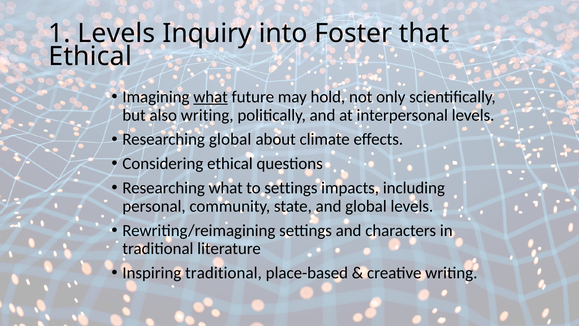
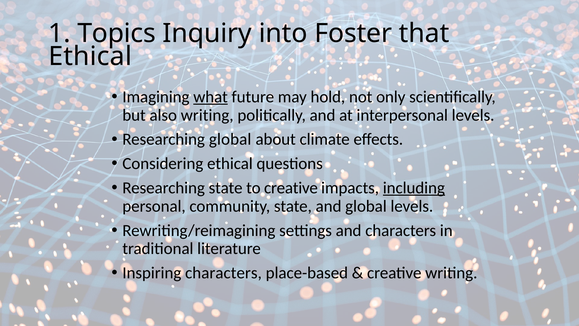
1 Levels: Levels -> Topics (117, 33)
Researching what: what -> state (226, 188)
to settings: settings -> creative (291, 188)
including underline: none -> present (414, 188)
Inspiring traditional: traditional -> characters (223, 273)
